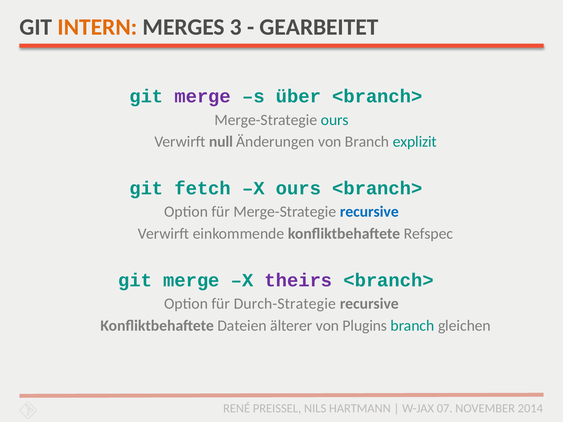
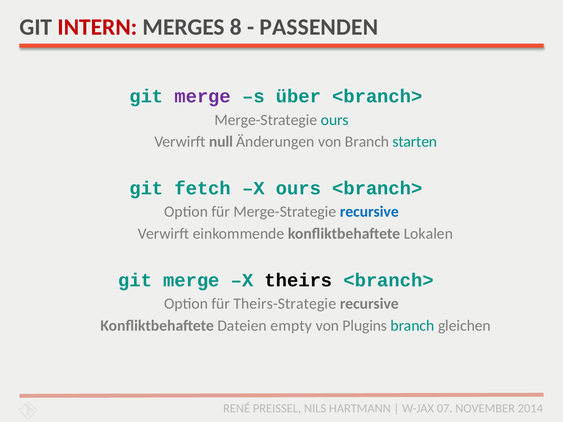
INTERN colour: orange -> red (97, 27)
3: 3 -> 8 (236, 27)
GEARBEITET: GEARBEITET -> PASSENDEN (319, 27)
explizit: explizit -> starten (415, 142)
Refspec: Refspec -> Lokalen (428, 234)
theirs colour: purple -> black (298, 280)
Durch-Strategie: Durch-Strategie -> Theirs-Strategie (285, 304)
älterer: älterer -> empty (291, 326)
